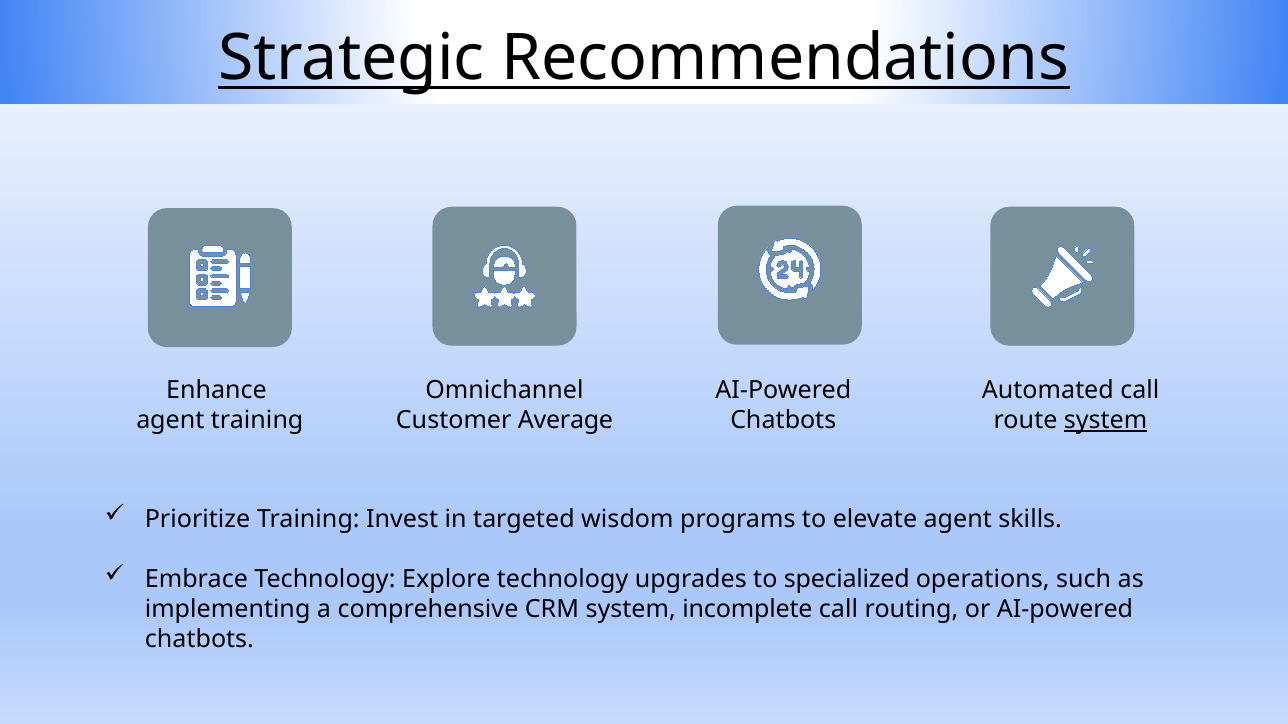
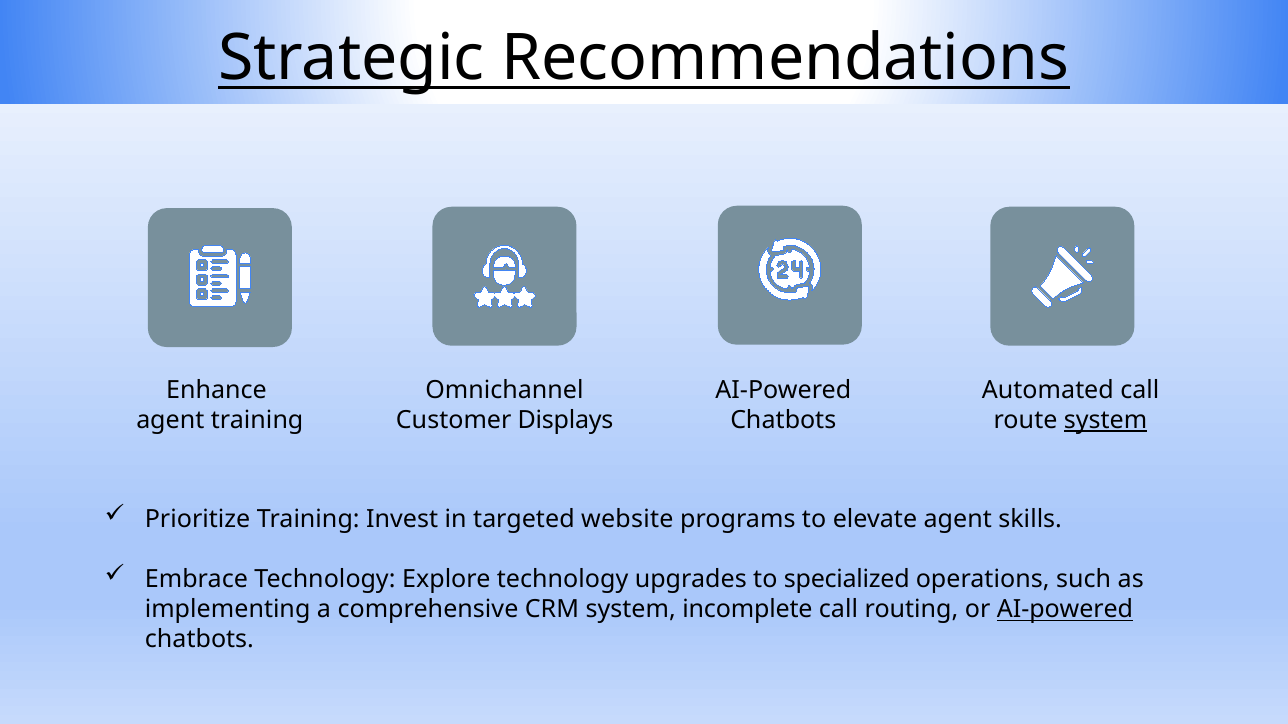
Average: Average -> Displays (565, 421)
wisdom: wisdom -> website (627, 520)
AI-powered underline: none -> present (1065, 610)
